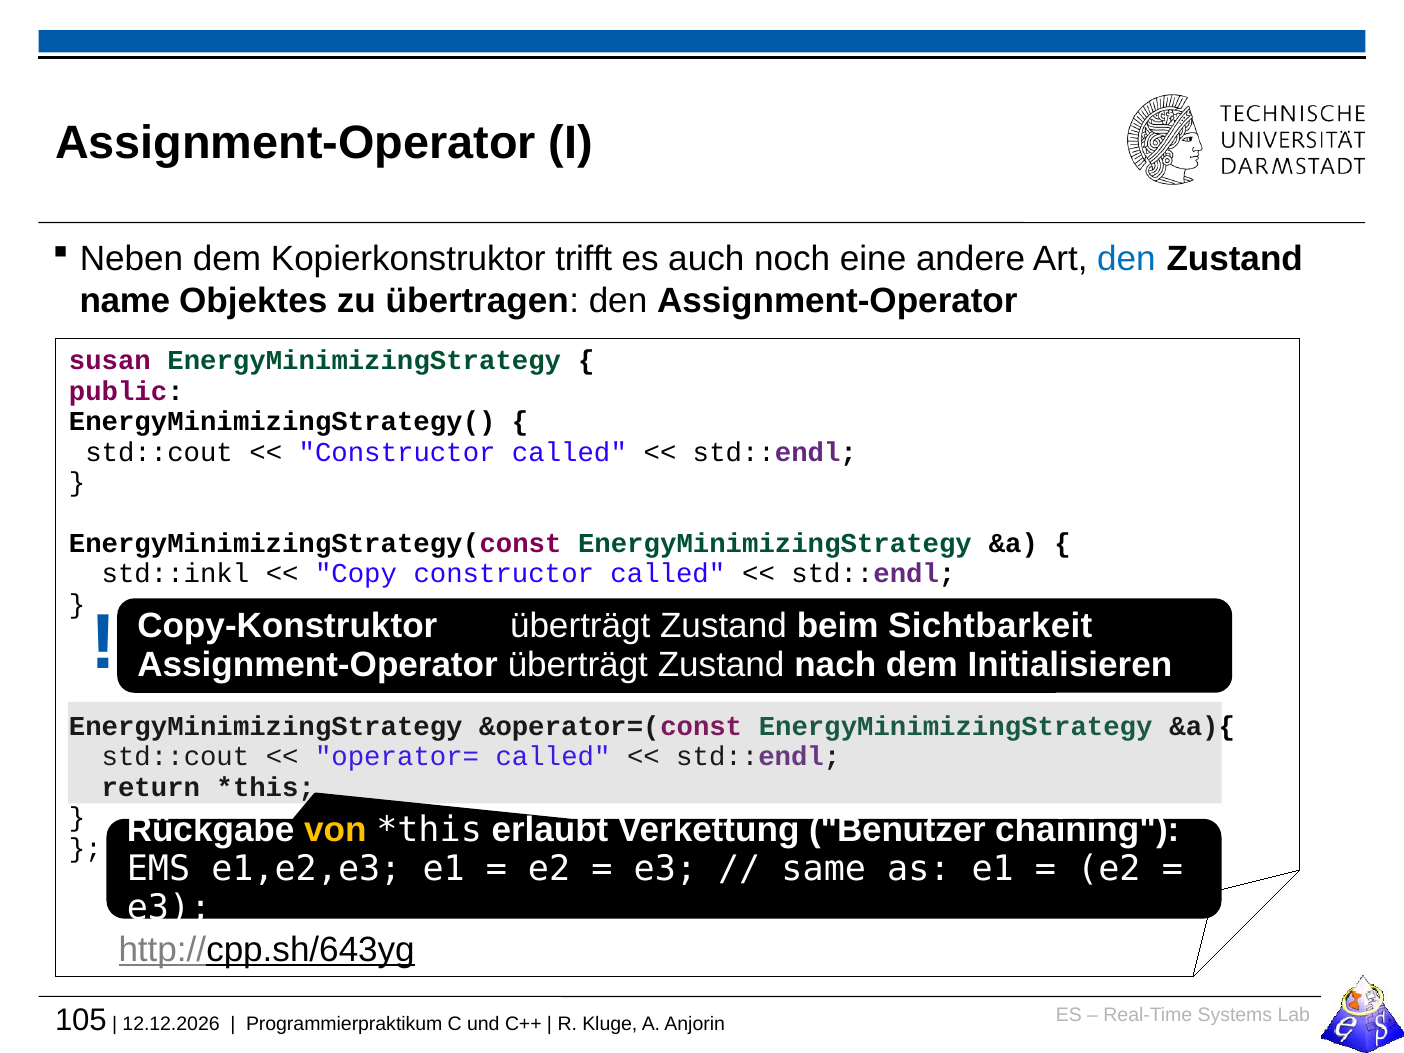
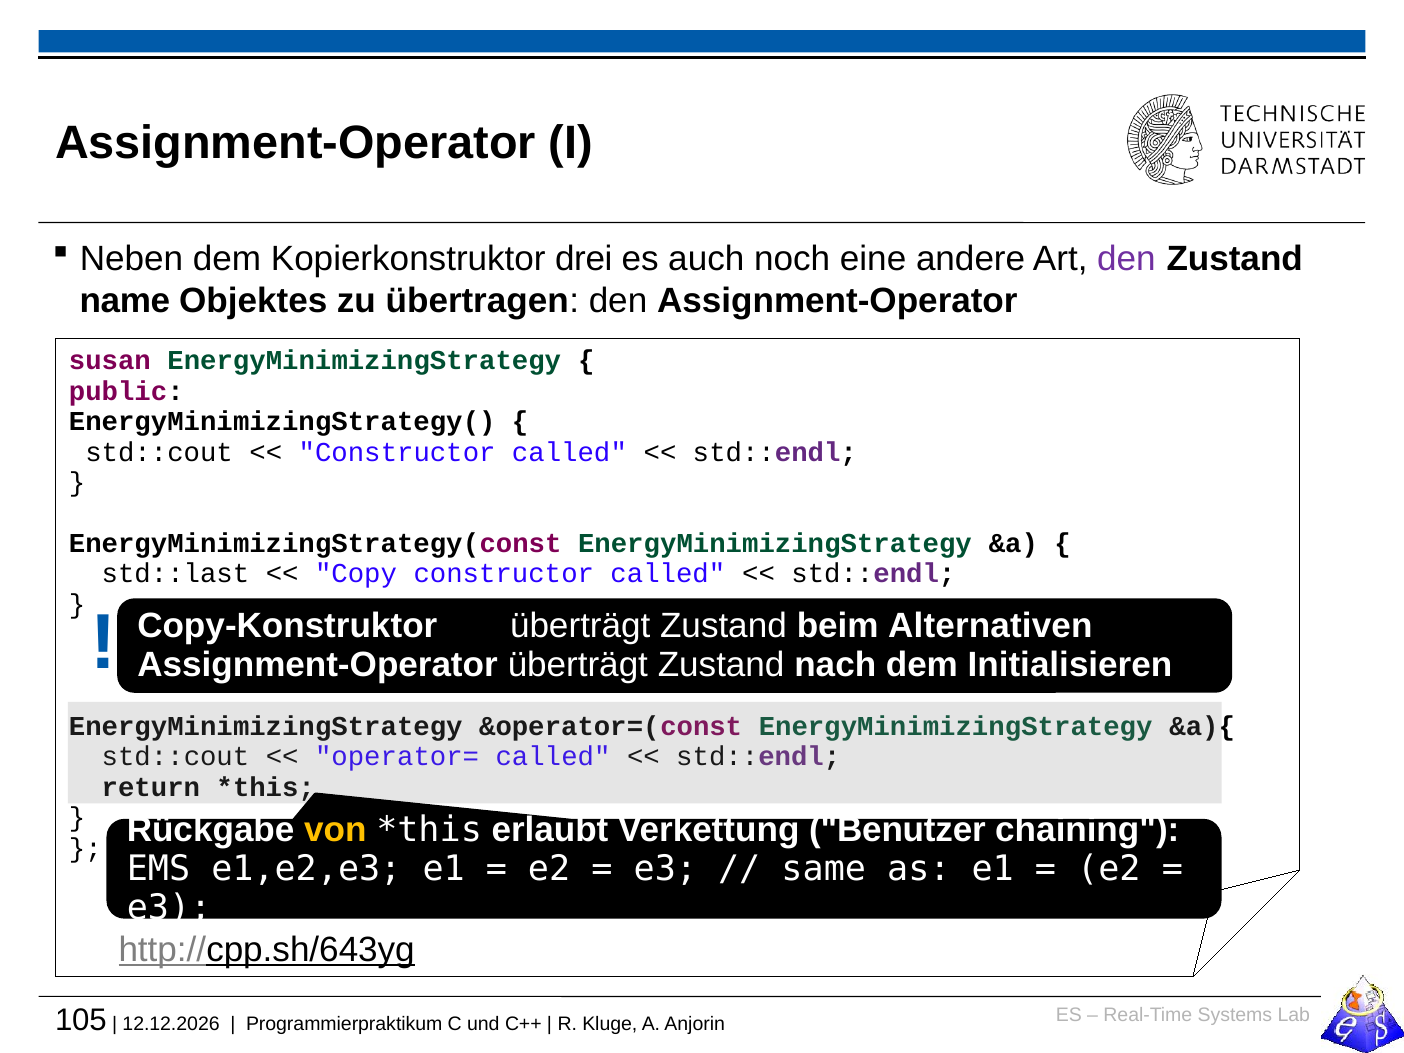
trifft: trifft -> drei (584, 258)
den colour: blue -> purple (1126, 258)
std::inkl: std::inkl -> std::last (175, 574)
Sichtbarkeit: Sichtbarkeit -> Alternativen (990, 626)
